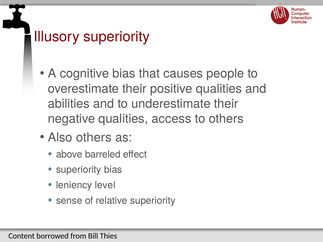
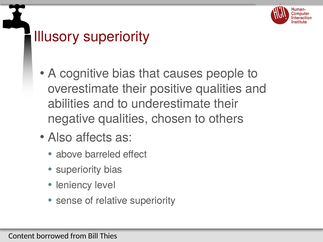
access: access -> chosen (172, 119)
Also others: others -> affects (94, 138)
